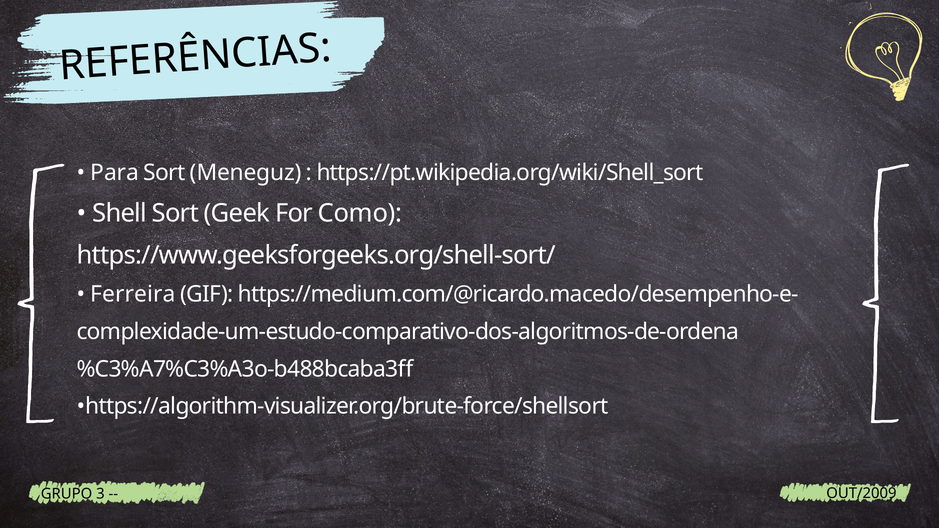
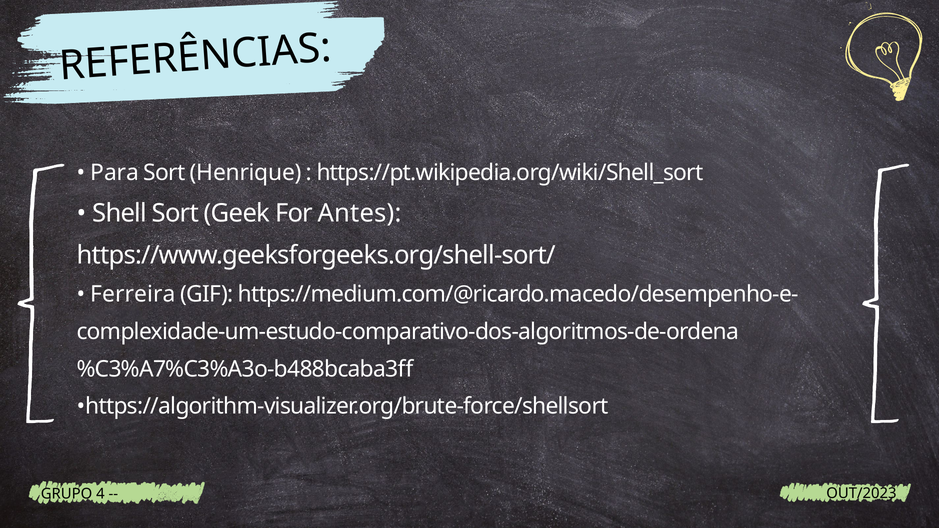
Meneguz: Meneguz -> Henrique (246, 173)
Como: Como -> Antes (360, 213)
3: 3 -> 4 (100, 494)
OUT/2009: OUT/2009 -> OUT/2023 (861, 493)
